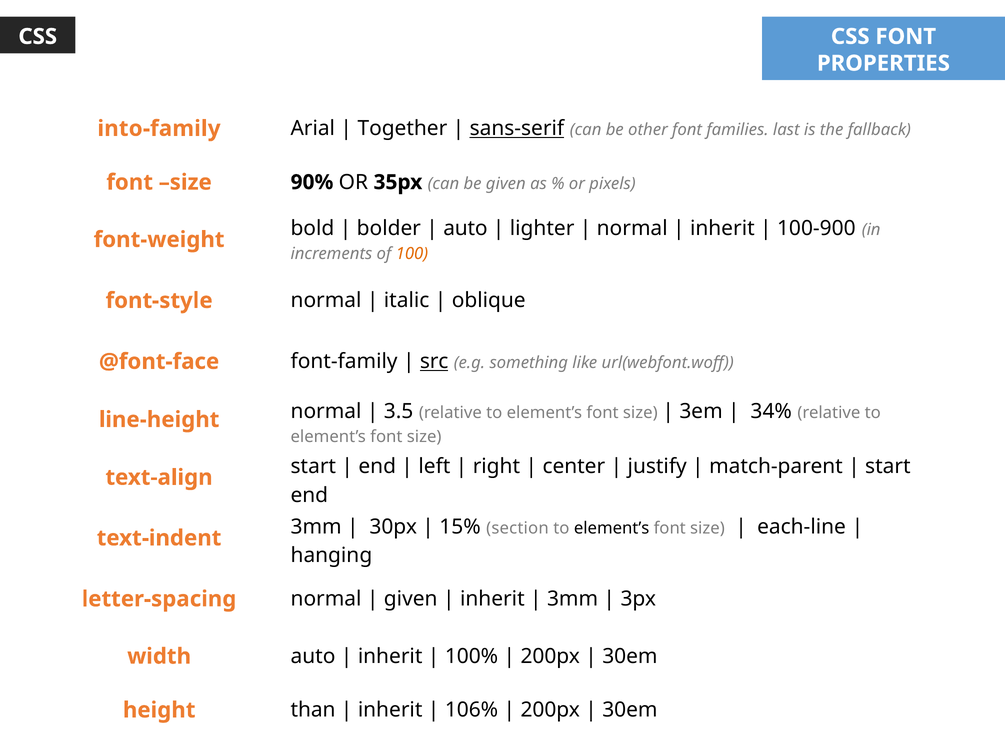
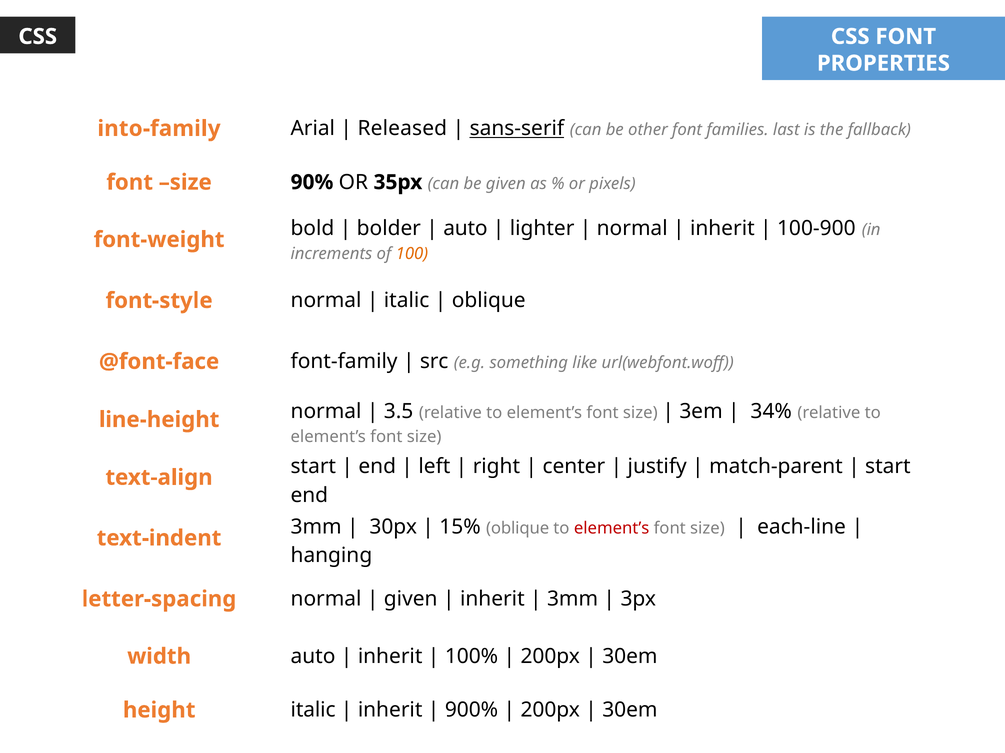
Together: Together -> Released (402, 129)
src underline: present -> none (434, 362)
15% section: section -> oblique (518, 529)
element’s colour: black -> red (612, 529)
height than: than -> italic (313, 711)
106%: 106% -> 900% (471, 711)
